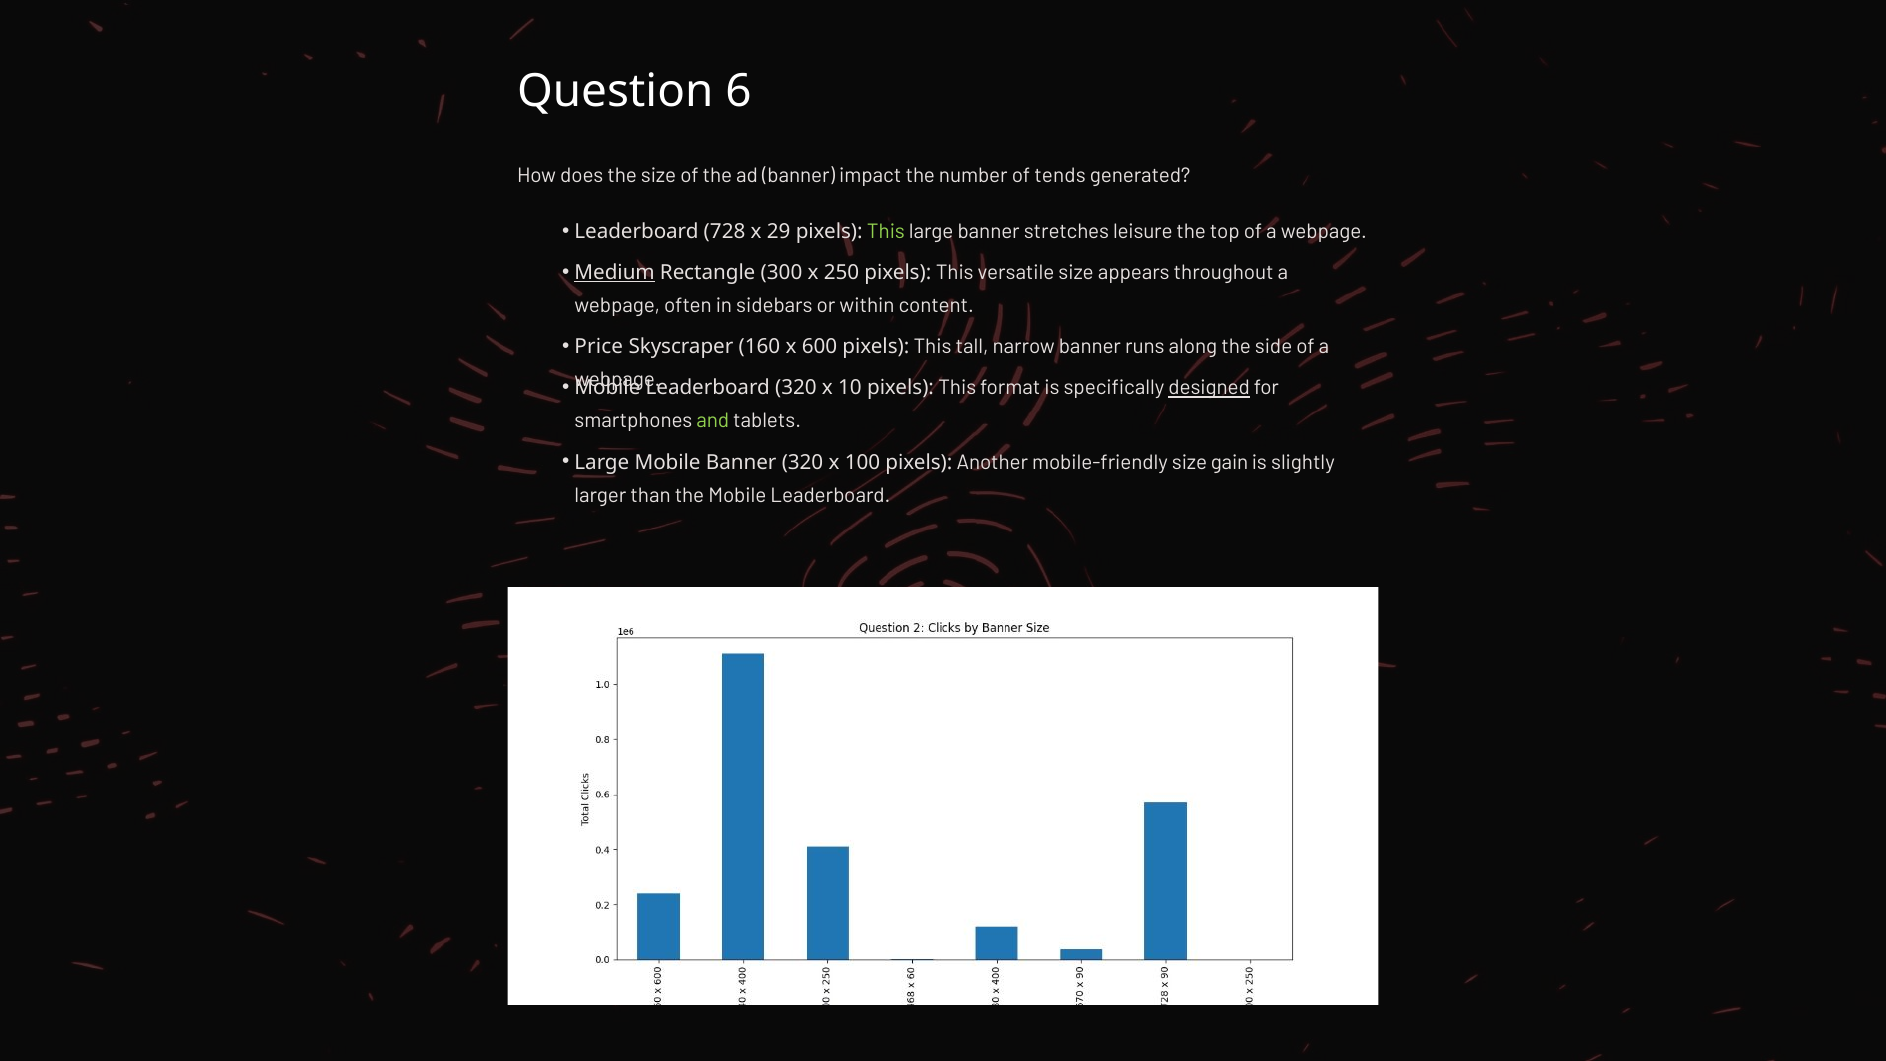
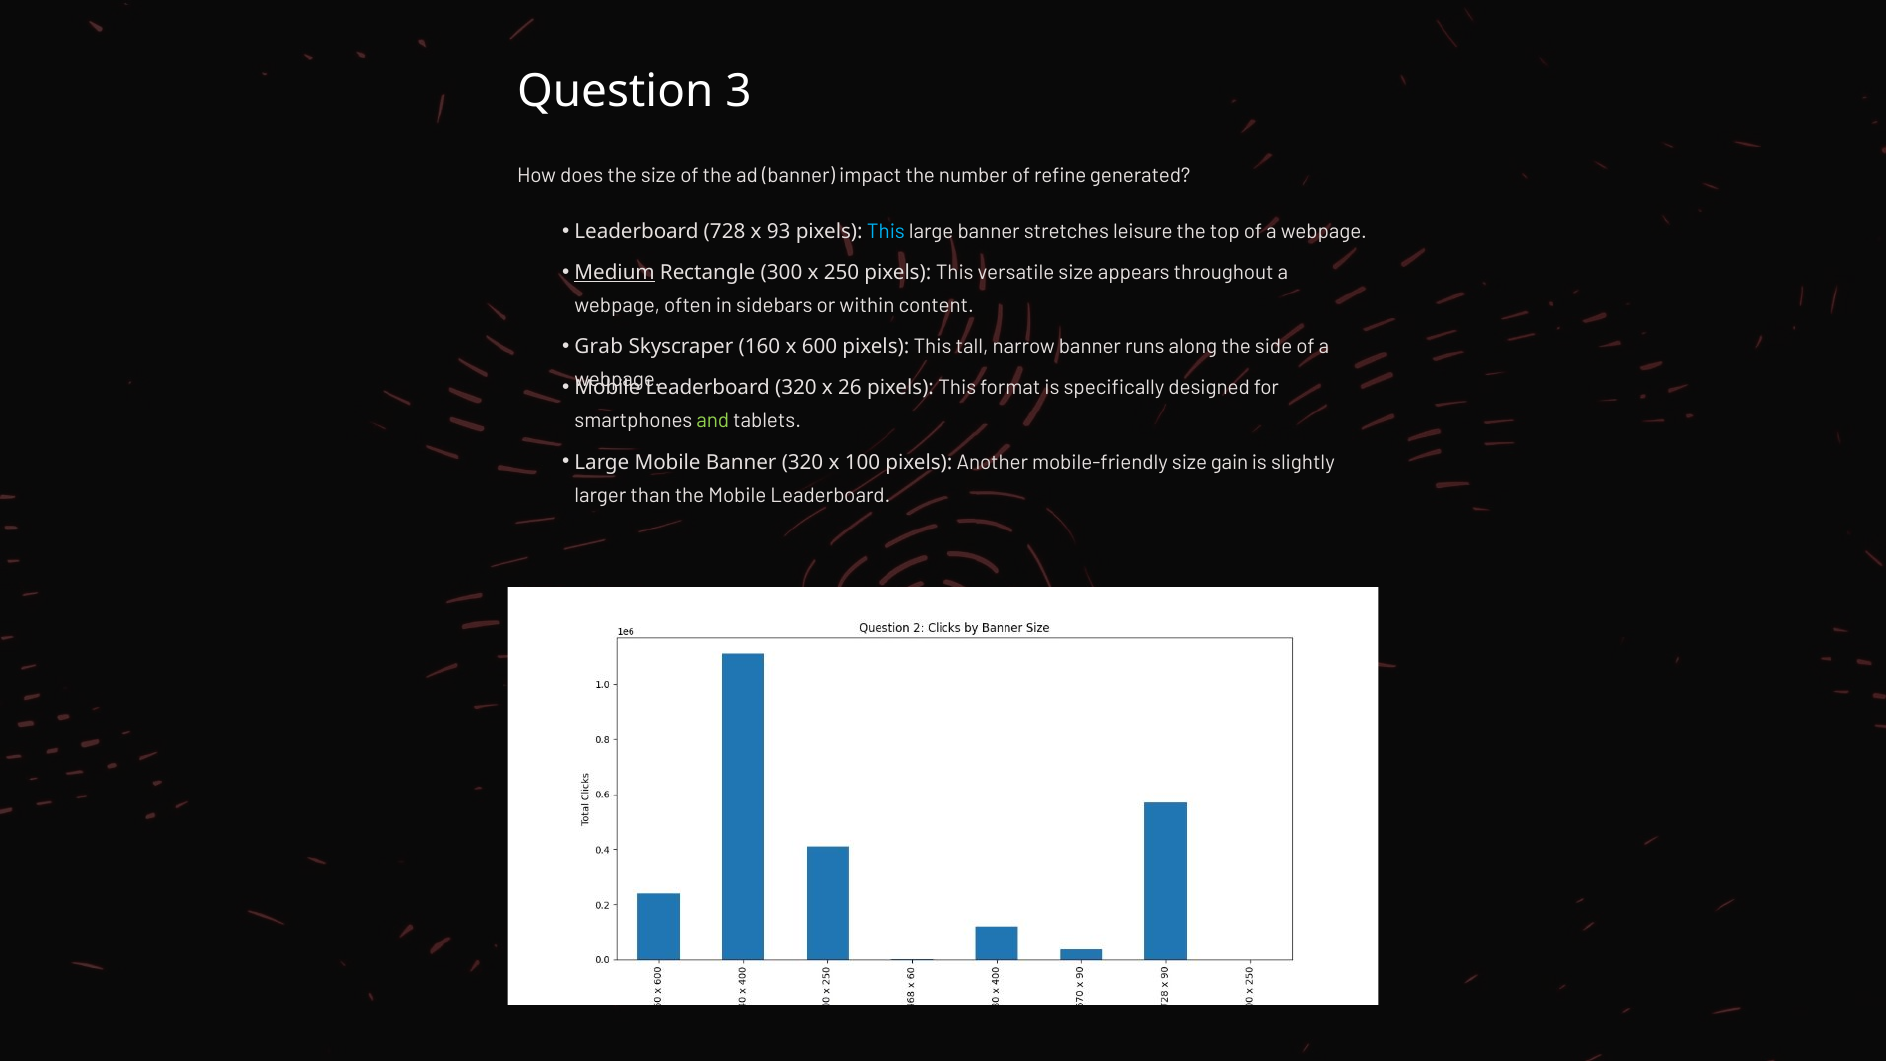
6: 6 -> 3 (738, 91)
tends: tends -> refine (1060, 175)
29: 29 -> 93 (779, 231)
This colour: light green -> light blue (886, 231)
Price: Price -> Grab (599, 347)
10: 10 -> 26 (850, 388)
designed underline: present -> none (1209, 388)
